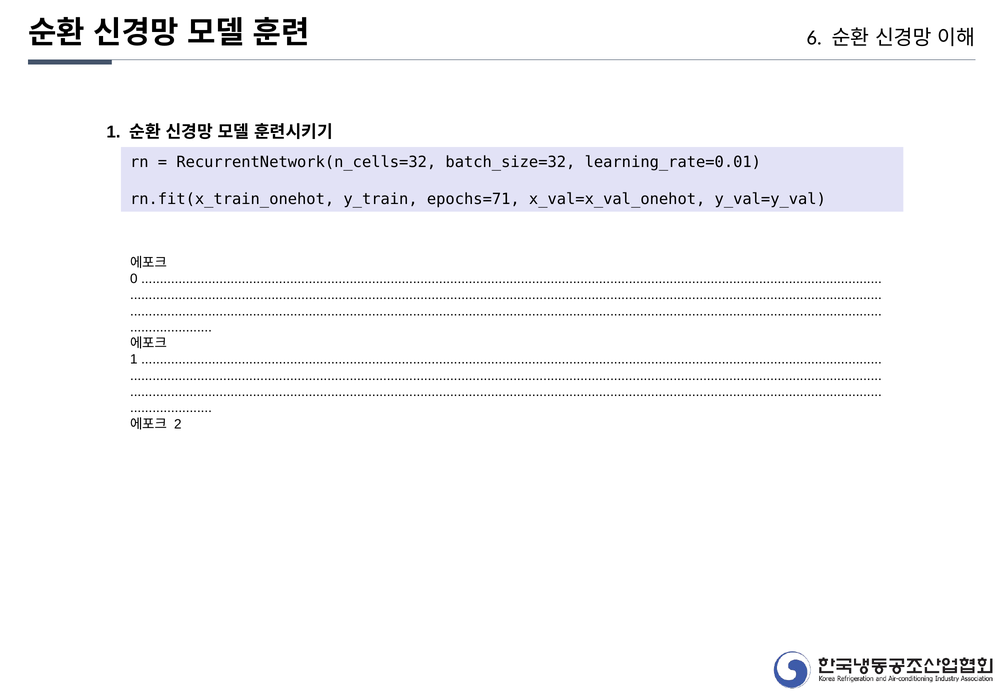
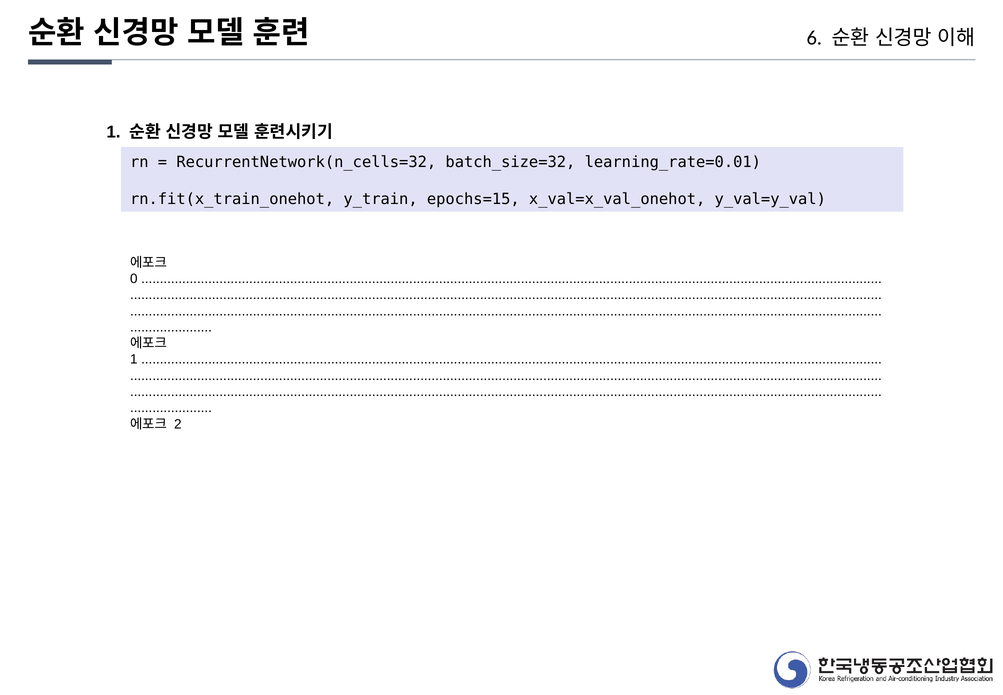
epochs=71: epochs=71 -> epochs=15 (473, 199)
